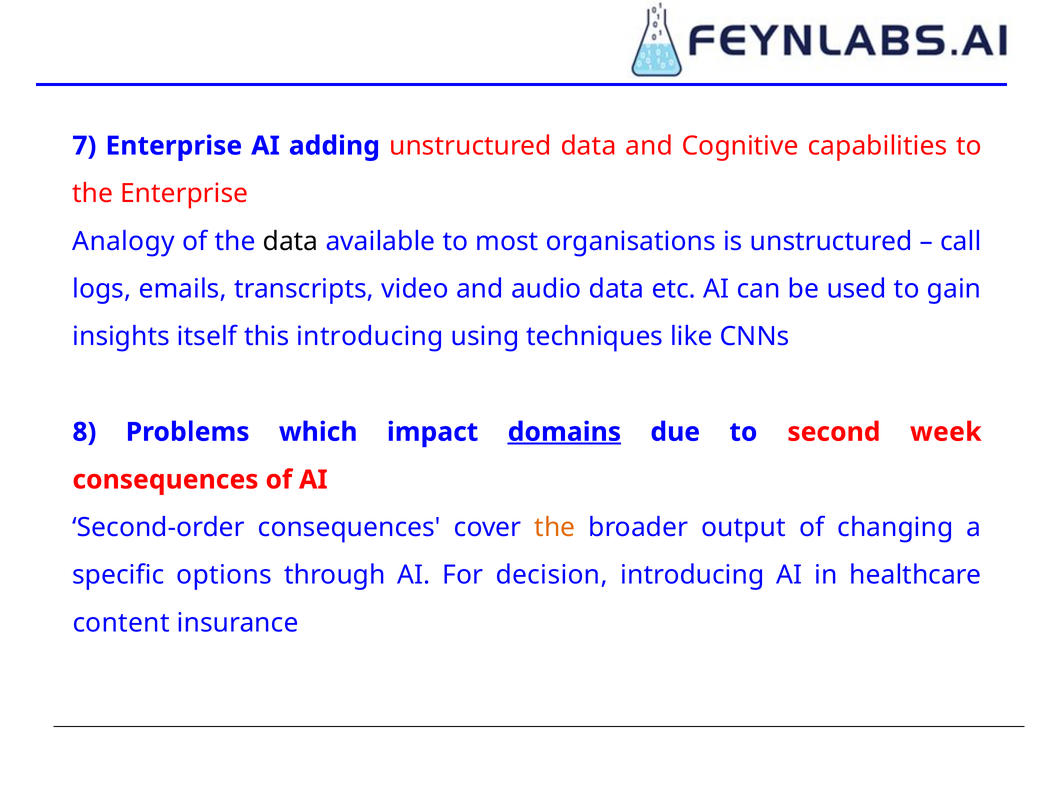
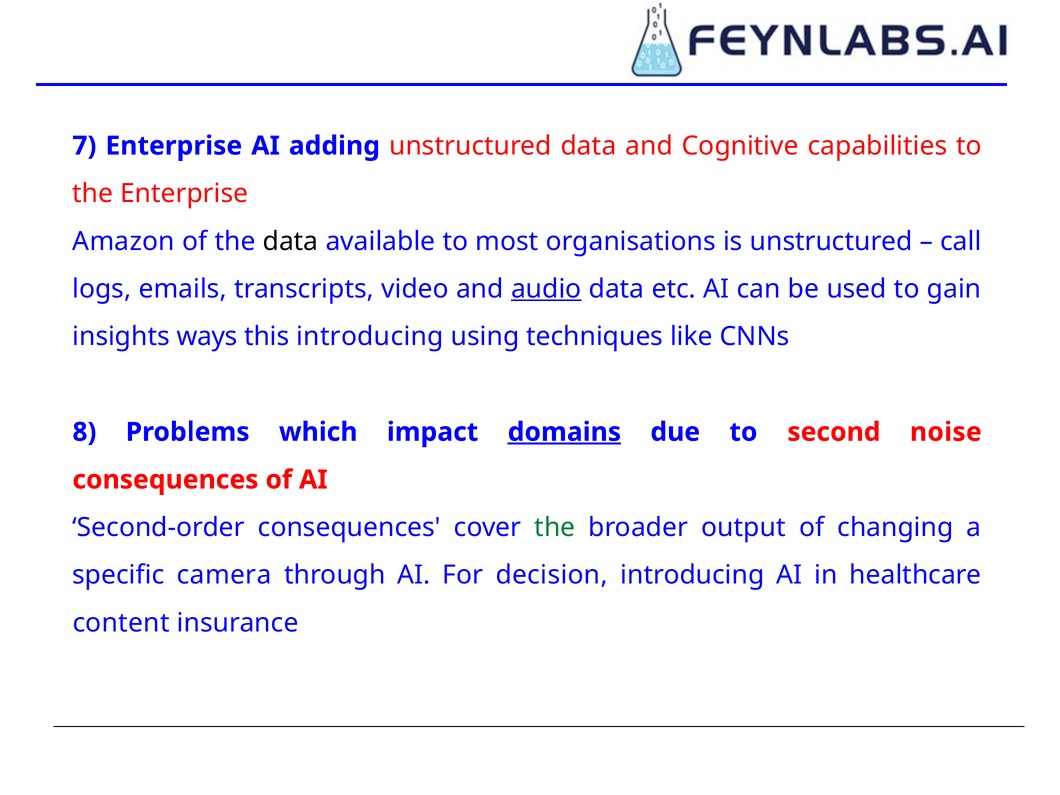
Analogy: Analogy -> Amazon (124, 241)
audio underline: none -> present (546, 289)
itself: itself -> ways (207, 337)
week: week -> noise (946, 432)
the colour: orange -> green (555, 527)
options: options -> camera (224, 575)
